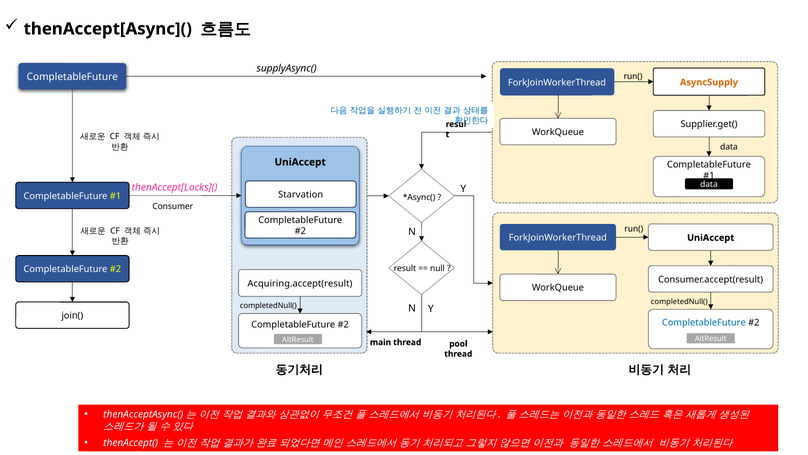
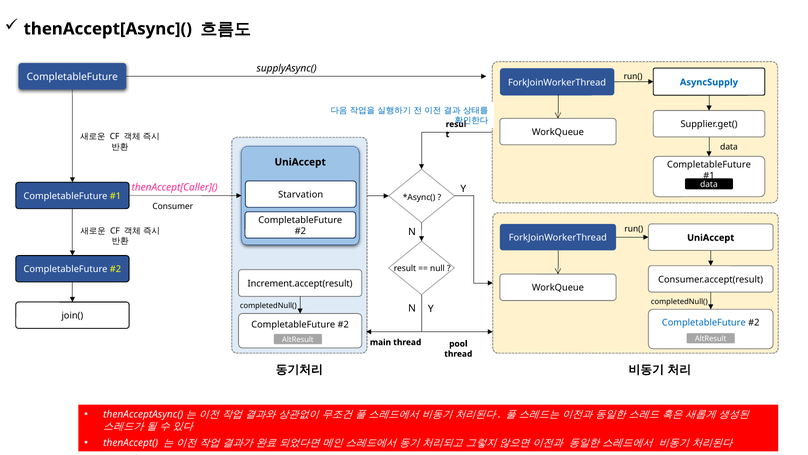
AsyncSupply colour: orange -> blue (709, 82)
thenAccept[Locks](: thenAccept[Locks]( -> thenAccept[Caller]( (175, 187)
Acquiring.accept(result: Acquiring.accept(result -> Increment.accept(result (300, 283)
